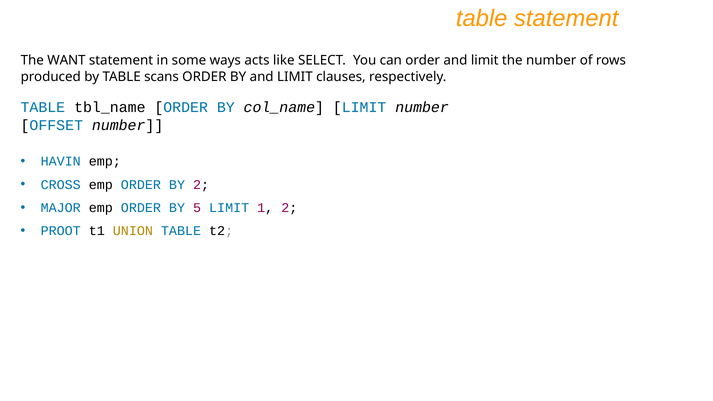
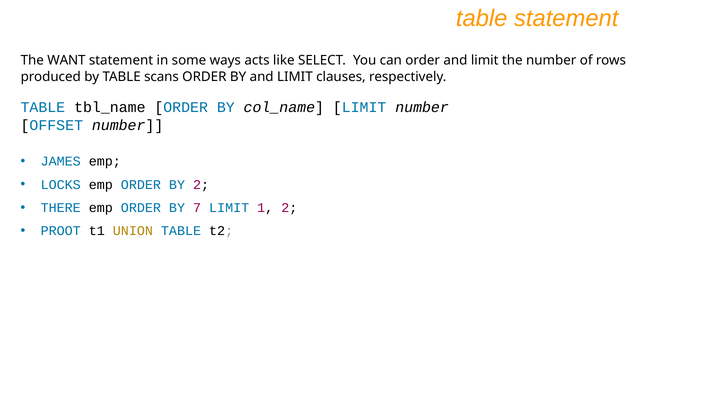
HAVIN: HAVIN -> JAMES (61, 162)
CROSS: CROSS -> LOCKS (61, 185)
MAJOR: MAJOR -> THERE (61, 208)
5: 5 -> 7 (197, 208)
